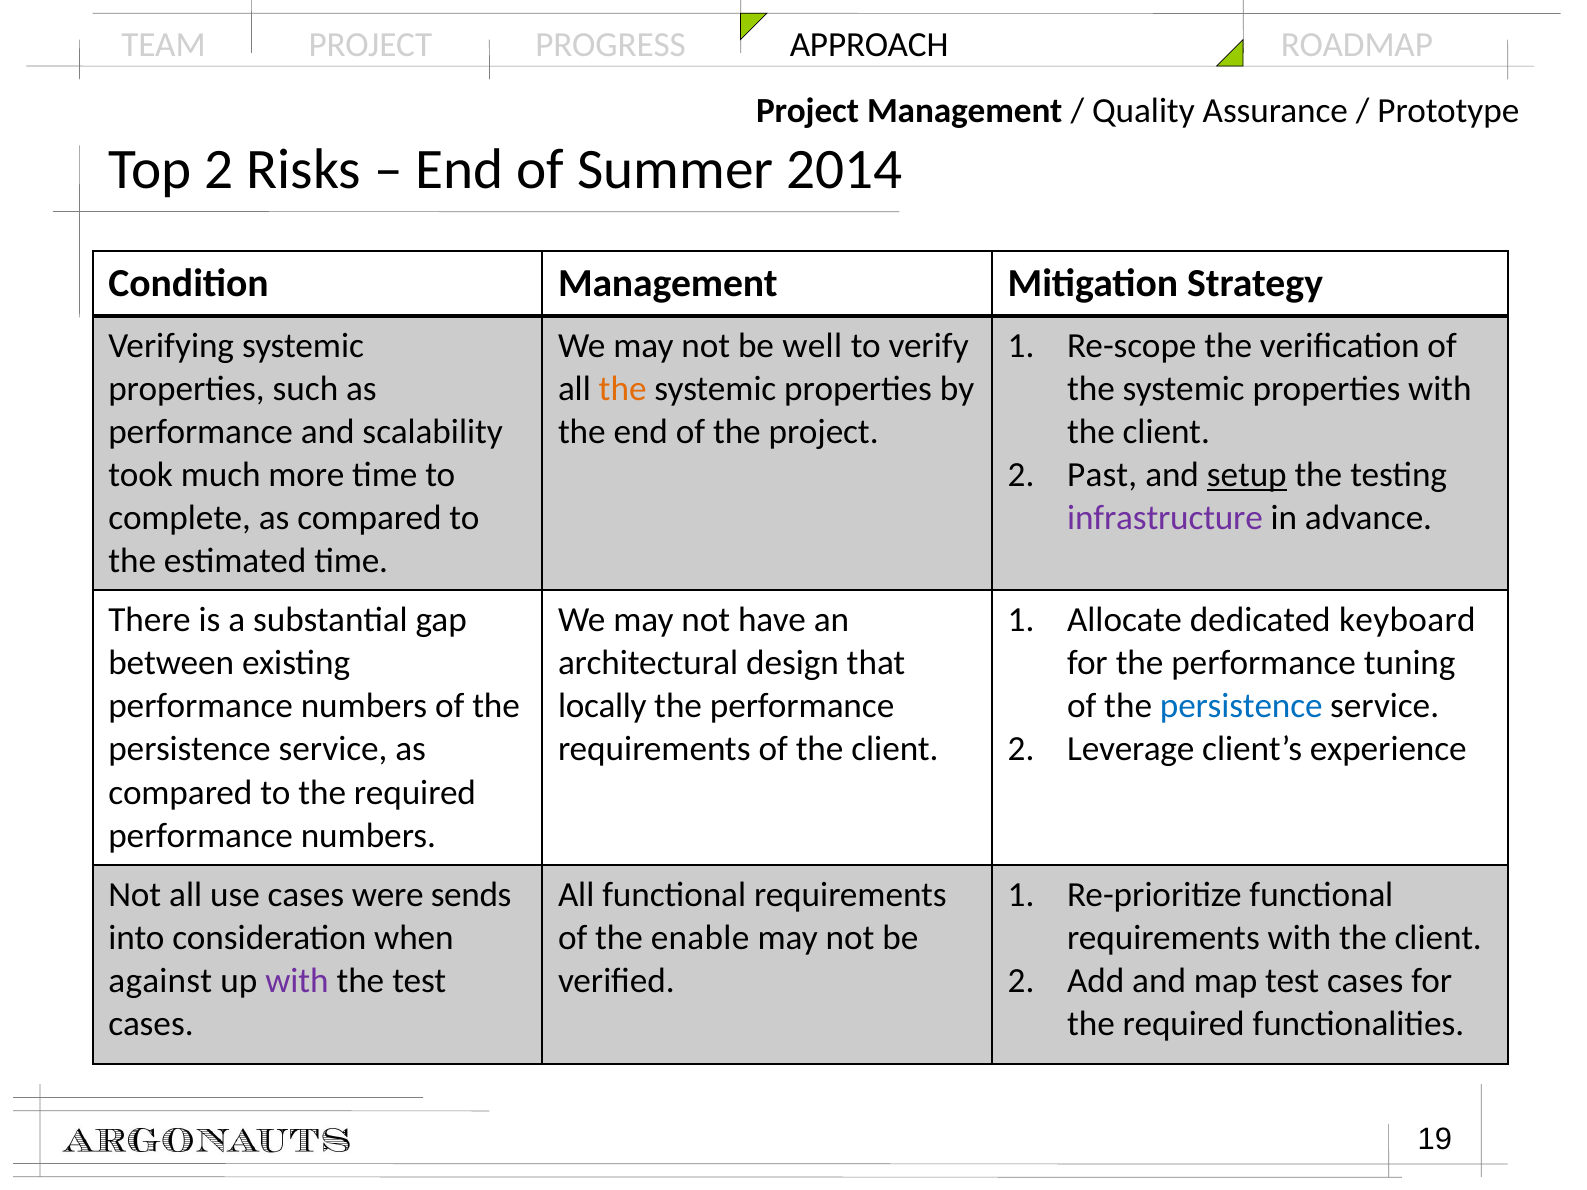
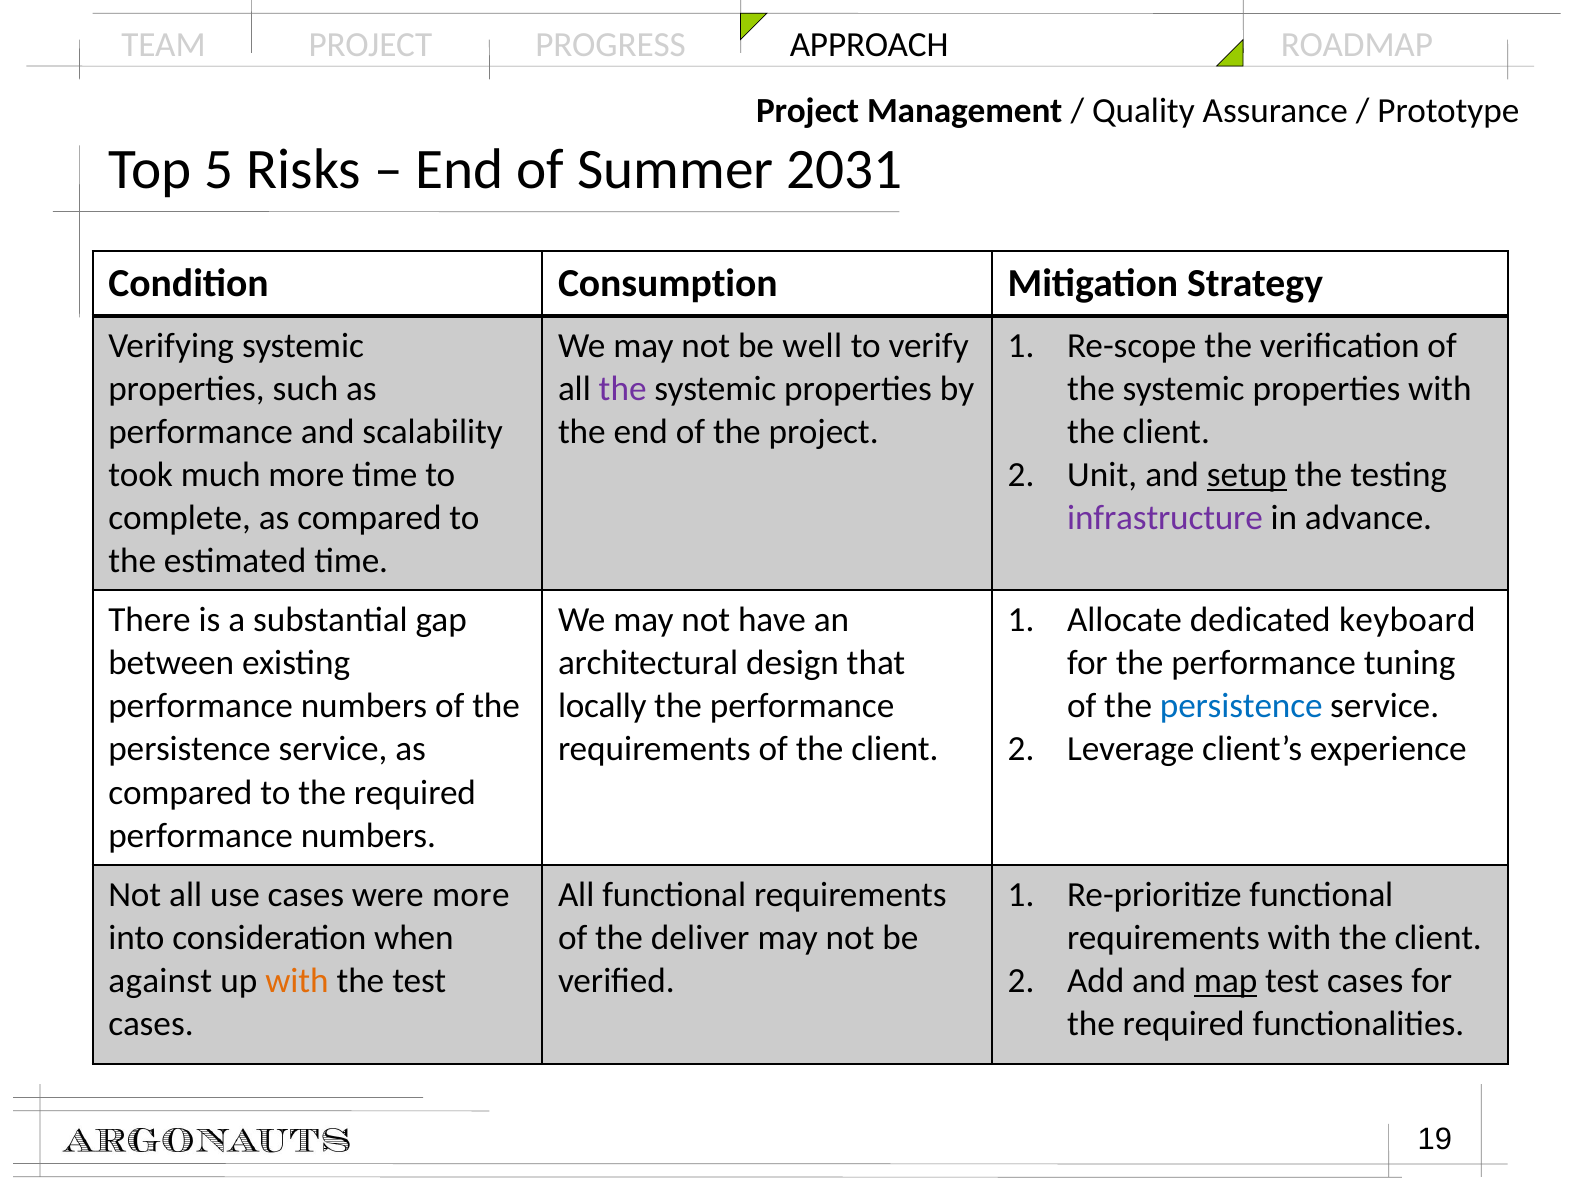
Top 2: 2 -> 5 (219, 169)
2014: 2014 -> 2031 (845, 169)
Condition Management: Management -> Consumption (668, 284)
the colour: orange -> purple (623, 389)
Past: Past -> Unit (1102, 475)
were sends: sends -> more (471, 895)
enable: enable -> deliver (700, 938)
with colour: purple -> orange (297, 981)
map underline: none -> present (1226, 981)
